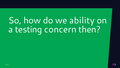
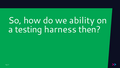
concern: concern -> harness (60, 29)
